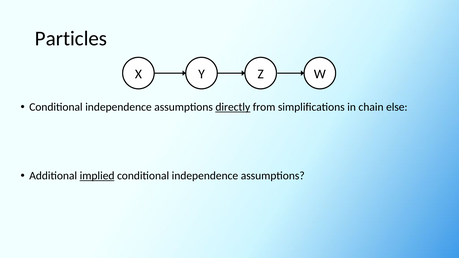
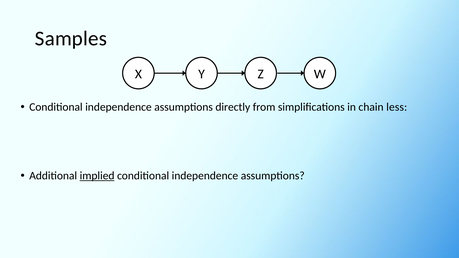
Particles: Particles -> Samples (71, 39)
directly underline: present -> none (233, 107)
else: else -> less (397, 107)
